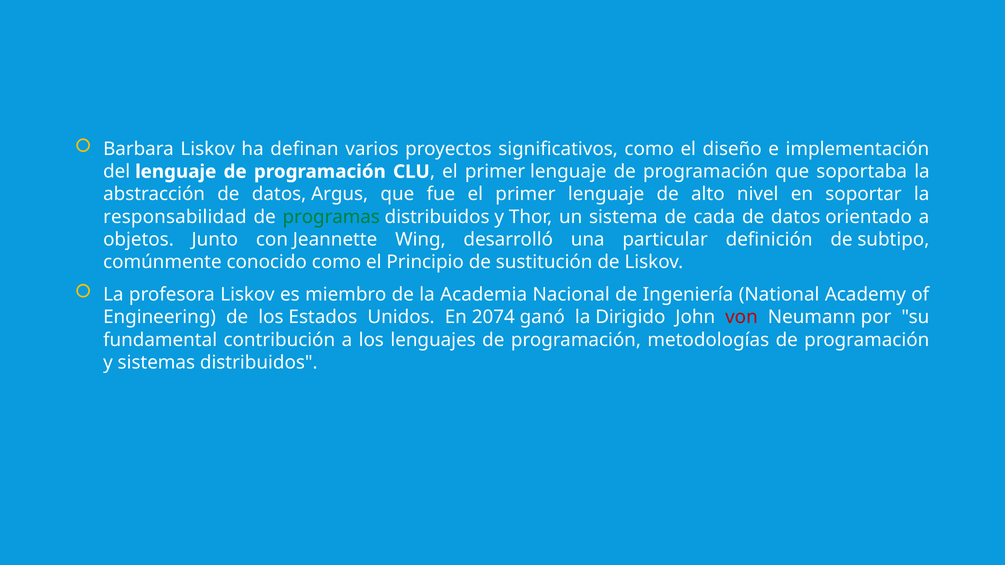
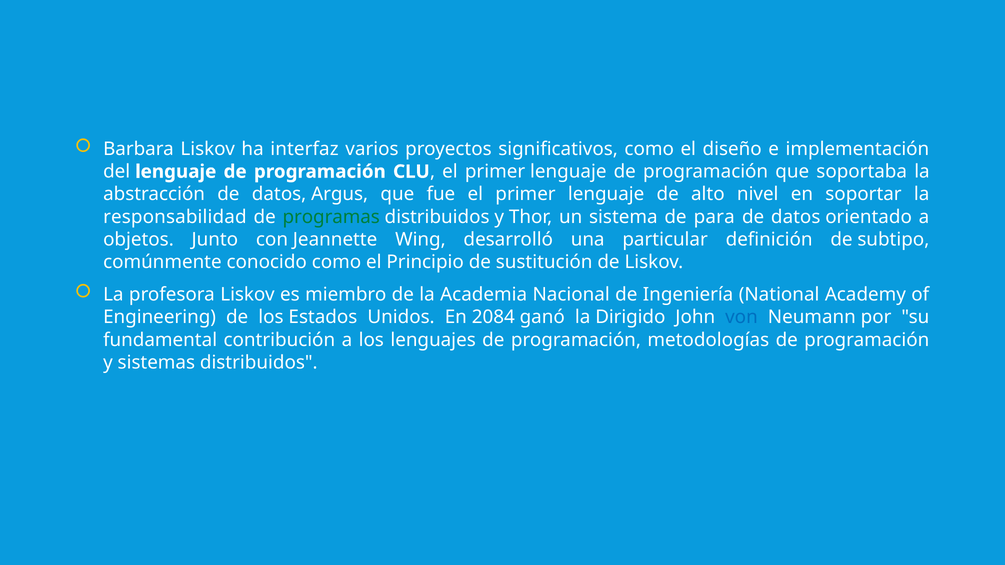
definan: definan -> interfaz (304, 149)
cada: cada -> para (714, 217)
2074: 2074 -> 2084 (493, 317)
von colour: red -> blue (741, 317)
